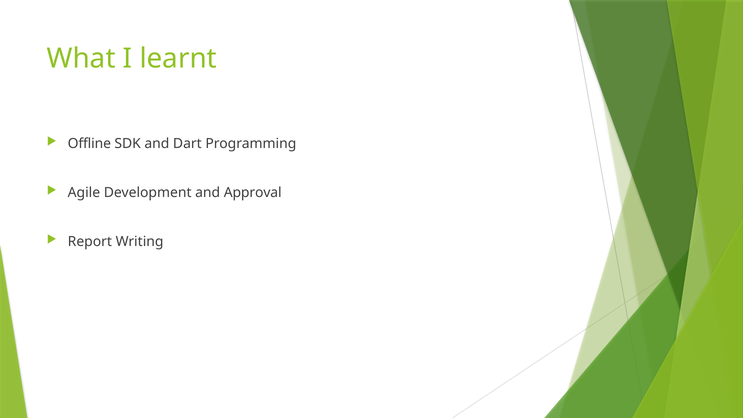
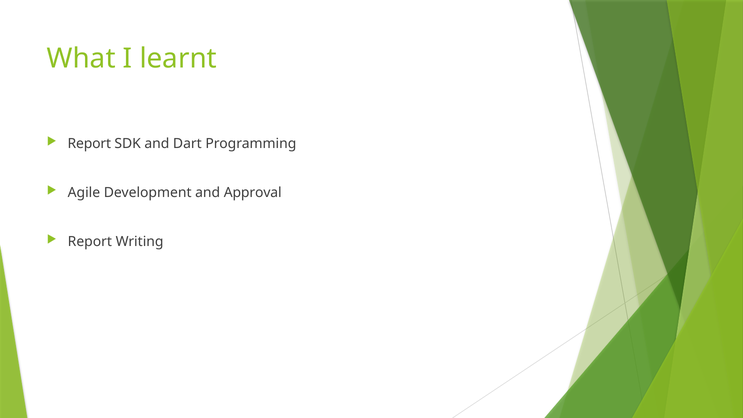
Offline: Offline -> Report (89, 144)
